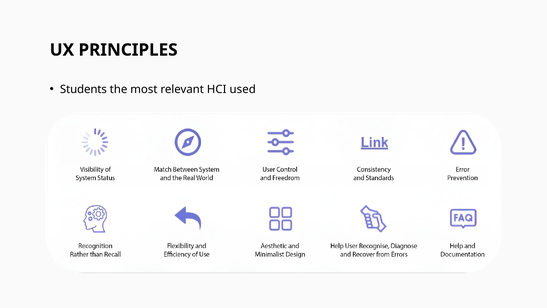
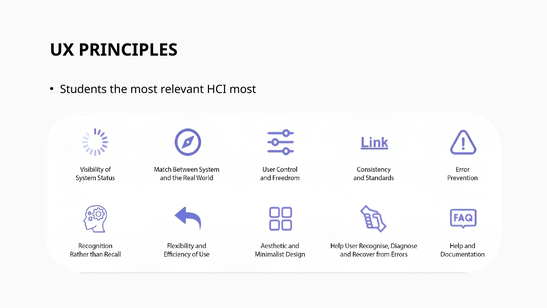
HCI used: used -> most (243, 89)
